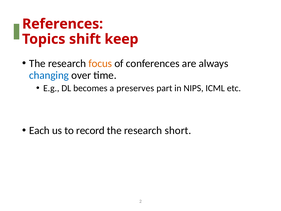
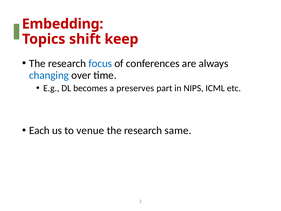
References: References -> Embedding (63, 24)
focus colour: orange -> blue (100, 63)
record: record -> venue (90, 130)
short: short -> same (178, 130)
